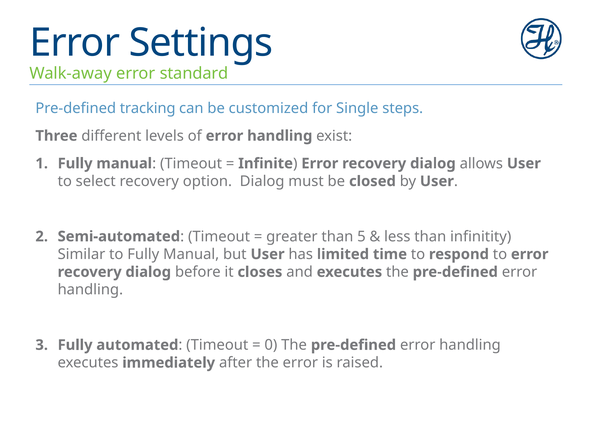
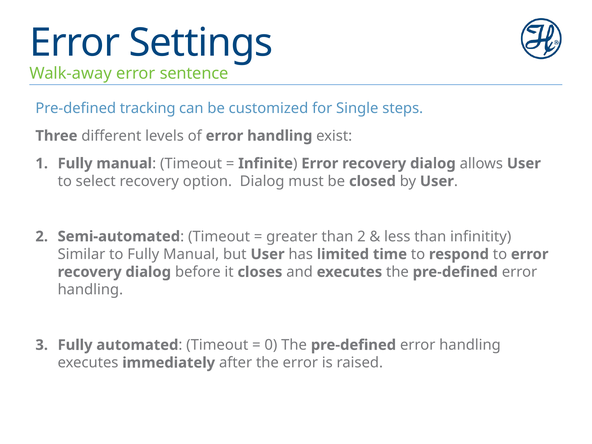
standard: standard -> sentence (194, 73)
than 5: 5 -> 2 (361, 236)
